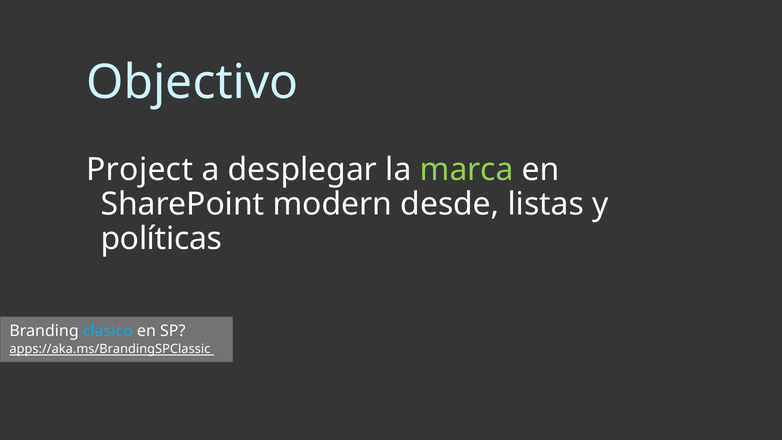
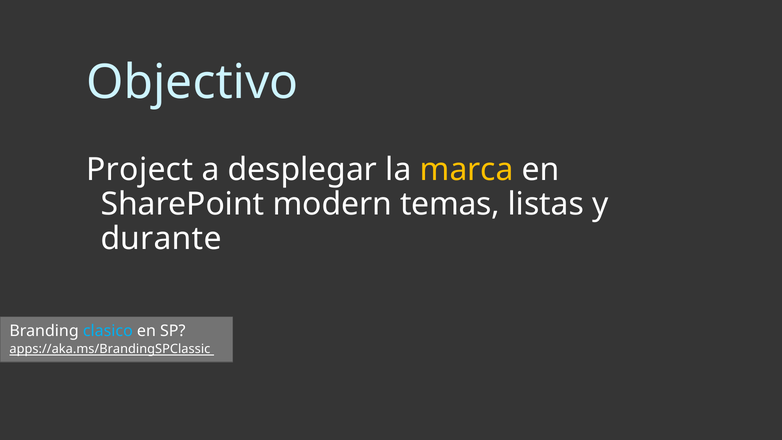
marca colour: light green -> yellow (467, 169)
desde: desde -> temas (450, 204)
políticas: políticas -> durante (161, 238)
